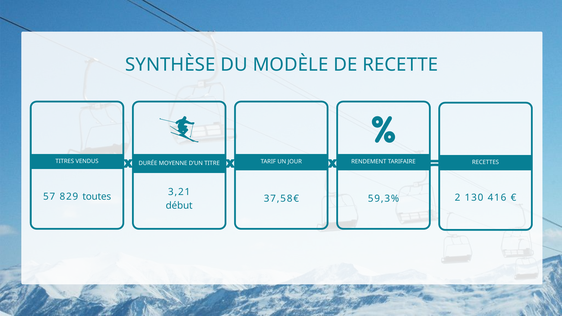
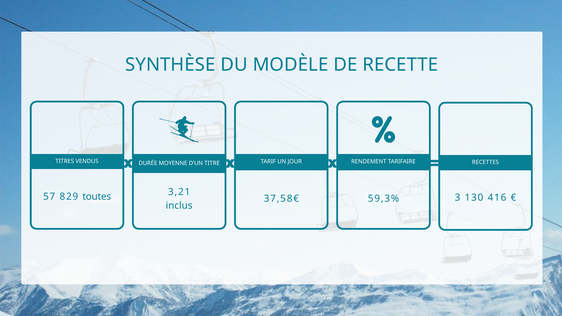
2: 2 -> 3 (457, 198)
début: début -> inclus (179, 206)
